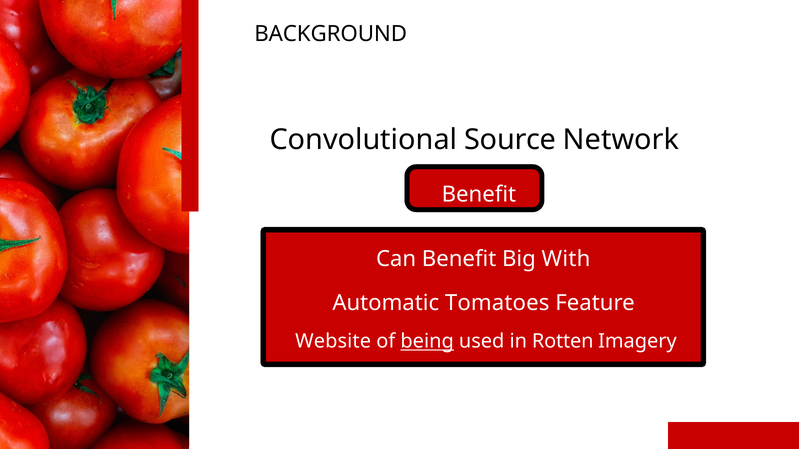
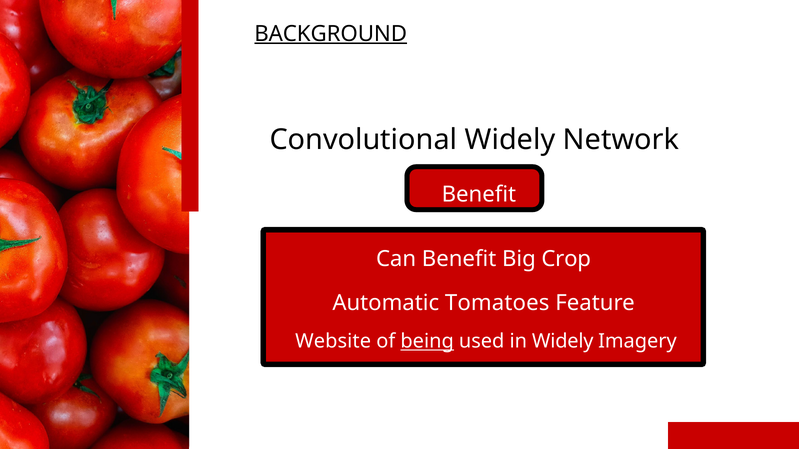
BACKGROUND underline: none -> present (331, 34)
Convolutional Source: Source -> Widely (510, 140)
With: With -> Crop (566, 259)
in Rotten: Rotten -> Widely (563, 342)
